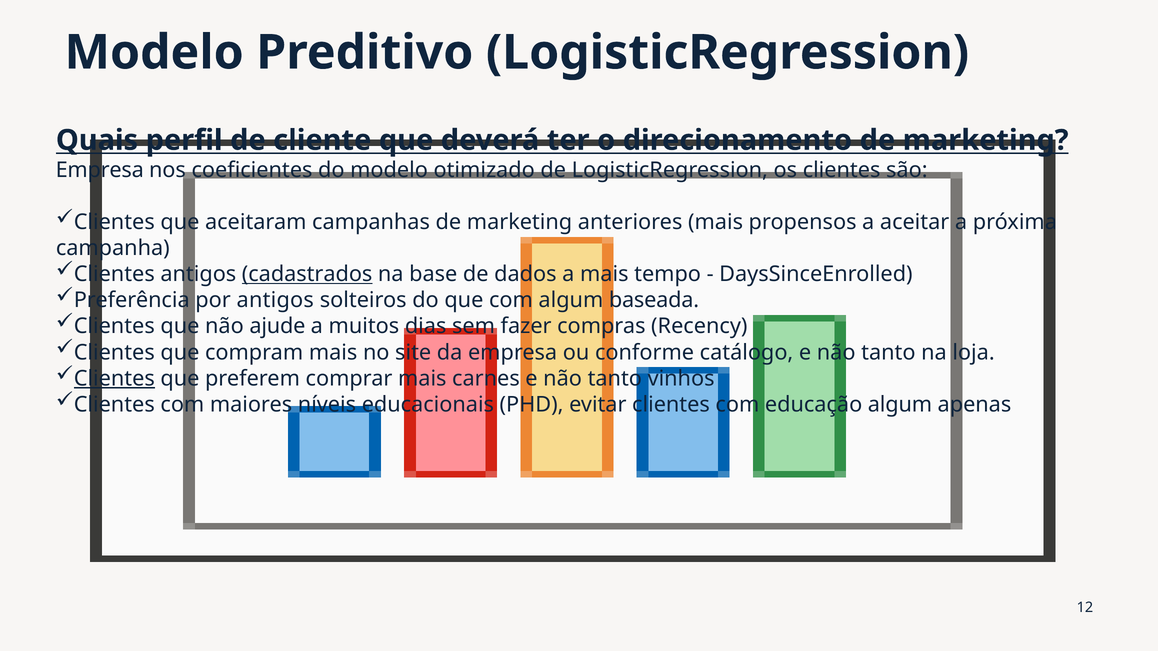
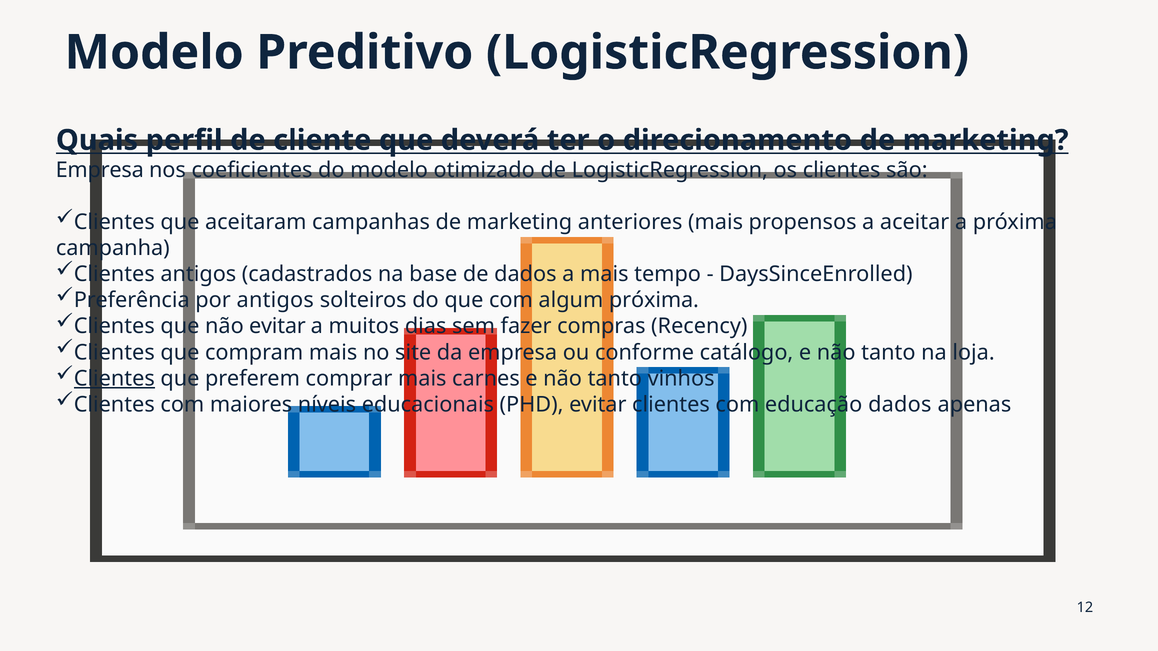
cadastrados underline: present -> none (307, 274)
algum baseada: baseada -> próxima (654, 300)
não ajude: ajude -> evitar (277, 327)
educação algum: algum -> dados (900, 405)
